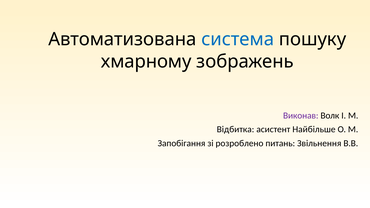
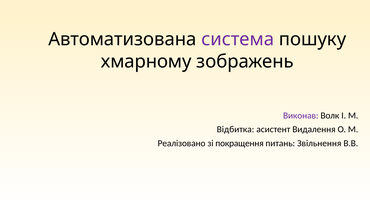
система colour: blue -> purple (238, 39)
Найбільше: Найбільше -> Видалення (314, 129)
Запобігання: Запобігання -> Реалізовано (182, 143)
розроблено: розроблено -> покращення (240, 143)
